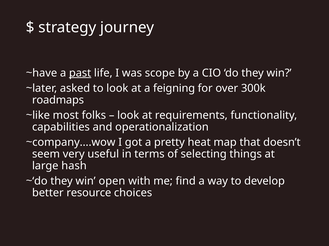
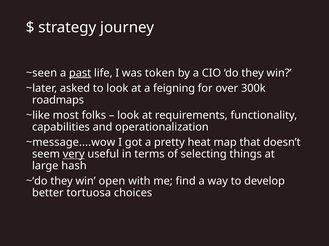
have: have -> seen (45, 73)
scope: scope -> token (160, 73)
company....wow: company....wow -> message....wow (74, 143)
very underline: none -> present (74, 155)
resource: resource -> tortuosa (89, 193)
